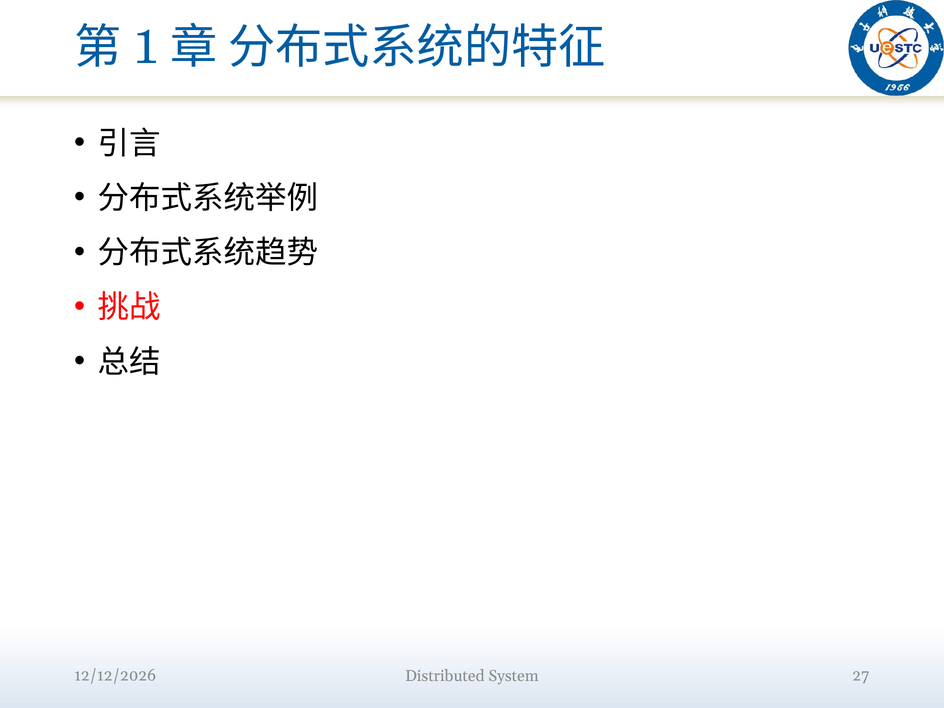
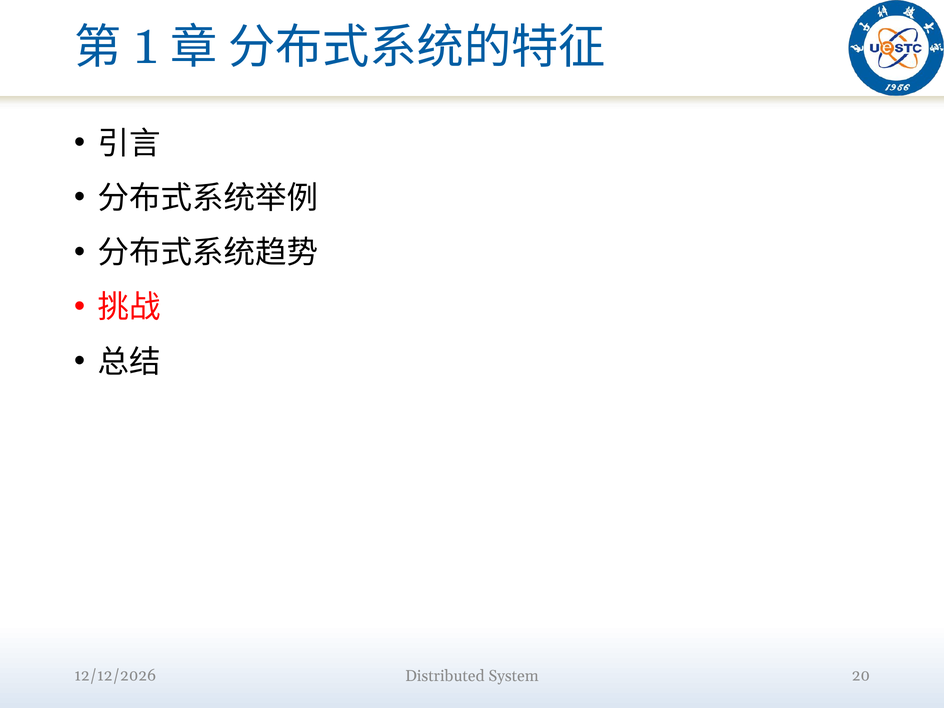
27: 27 -> 20 (861, 676)
